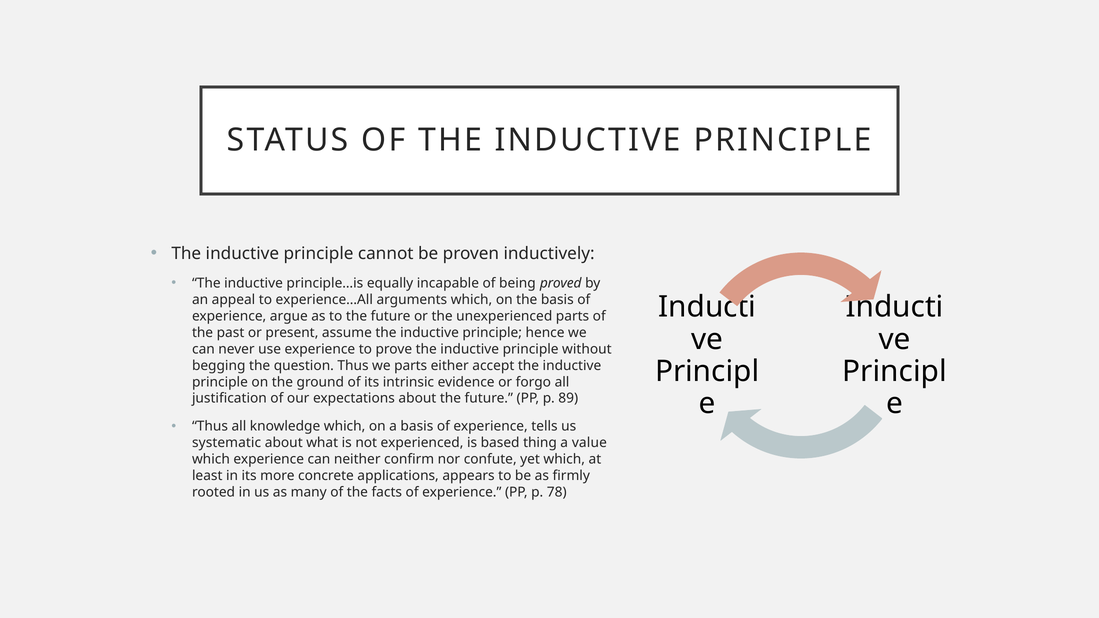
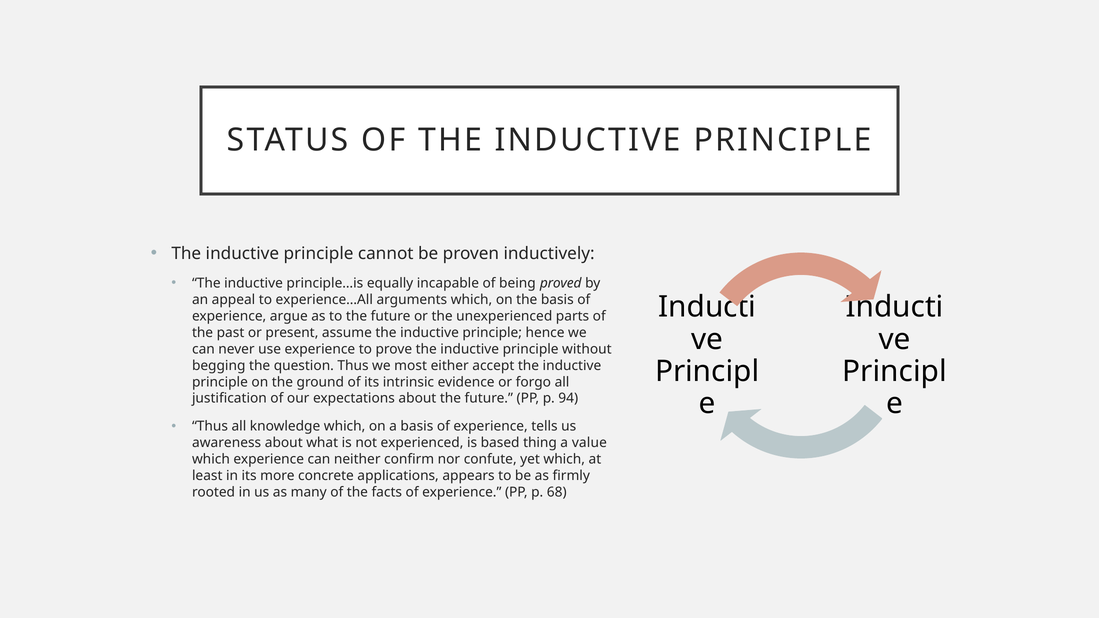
we parts: parts -> most (411, 366)
89: 89 -> 94 (568, 399)
systematic: systematic -> awareness (227, 443)
78: 78 -> 68 (557, 492)
